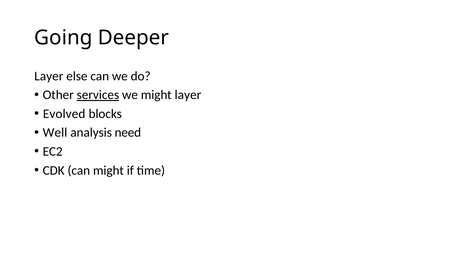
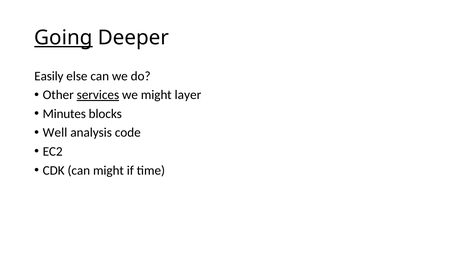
Going underline: none -> present (63, 38)
Layer: Layer -> Easily (49, 76)
Evolved: Evolved -> Minutes (64, 114)
need: need -> code (128, 133)
